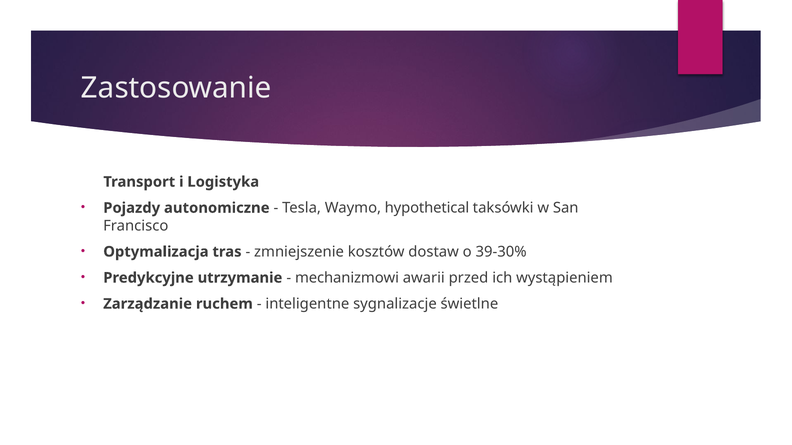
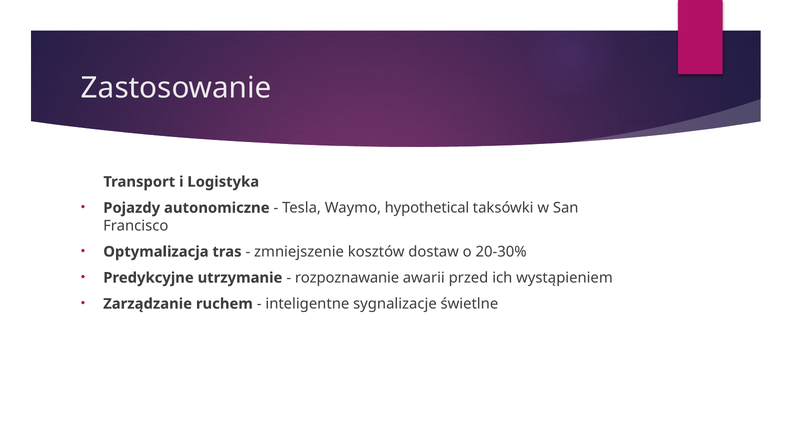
39-30%: 39-30% -> 20-30% (501, 252)
mechanizmowi: mechanizmowi -> rozpoznawanie (347, 278)
